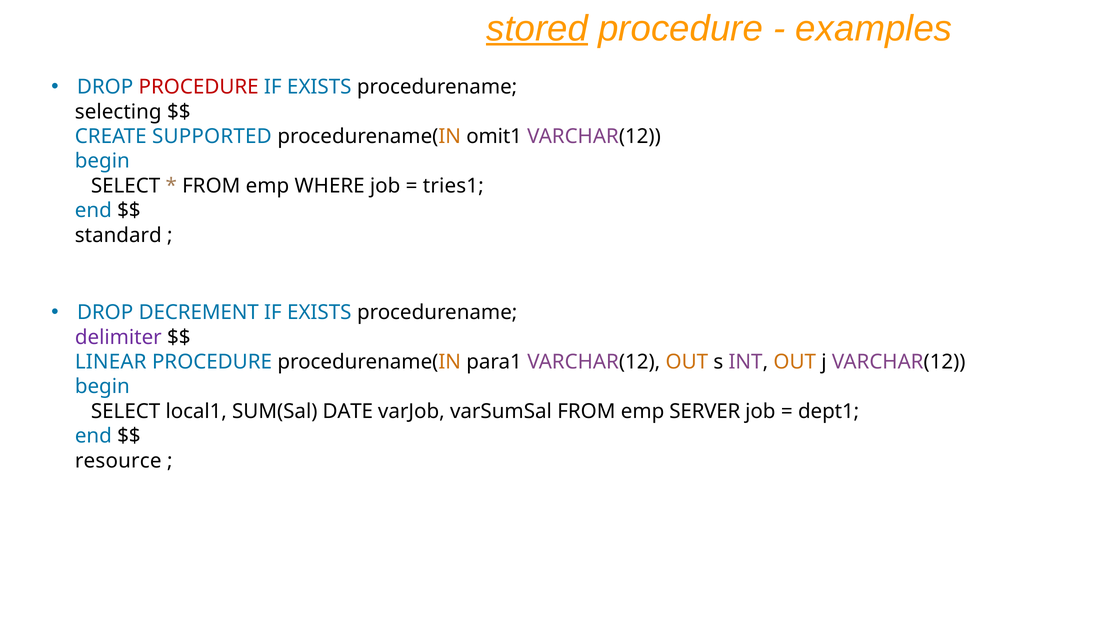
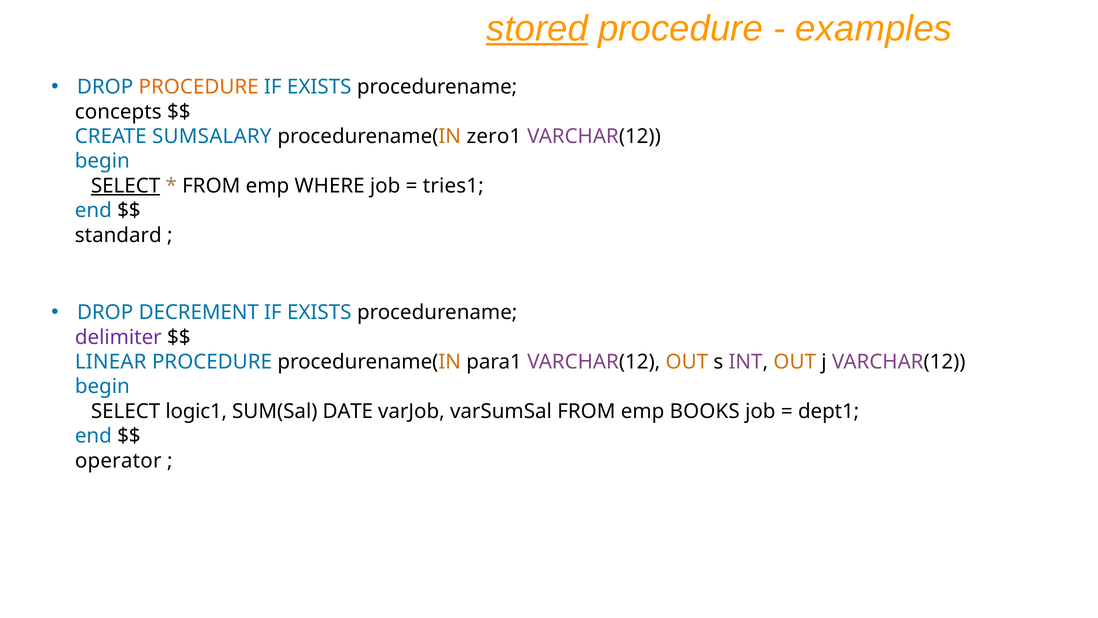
PROCEDURE colour: red -> orange (199, 87)
selecting: selecting -> concepts (118, 112)
SUPPORTED: SUPPORTED -> SUMSALARY (212, 136)
omit1: omit1 -> zero1 (494, 136)
SELECT underline: none -> present (126, 186)
local1: local1 -> logic1 (196, 411)
SERVER: SERVER -> BOOKS (705, 411)
resource: resource -> operator (118, 461)
